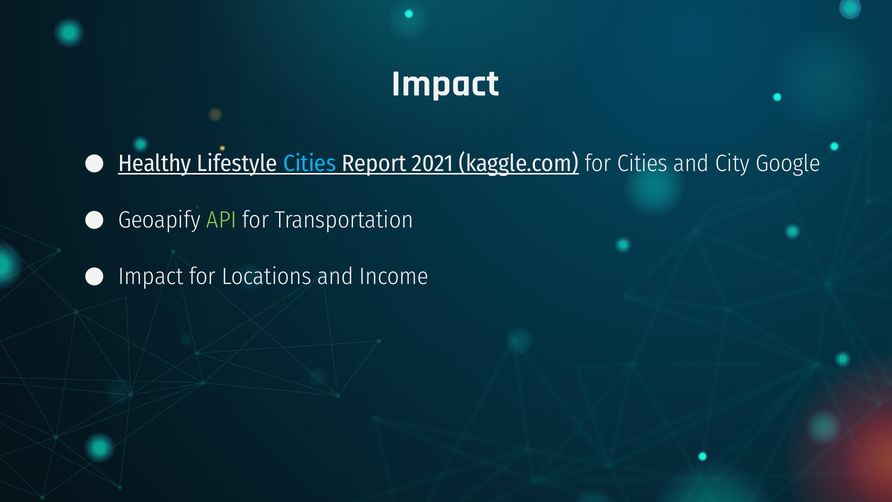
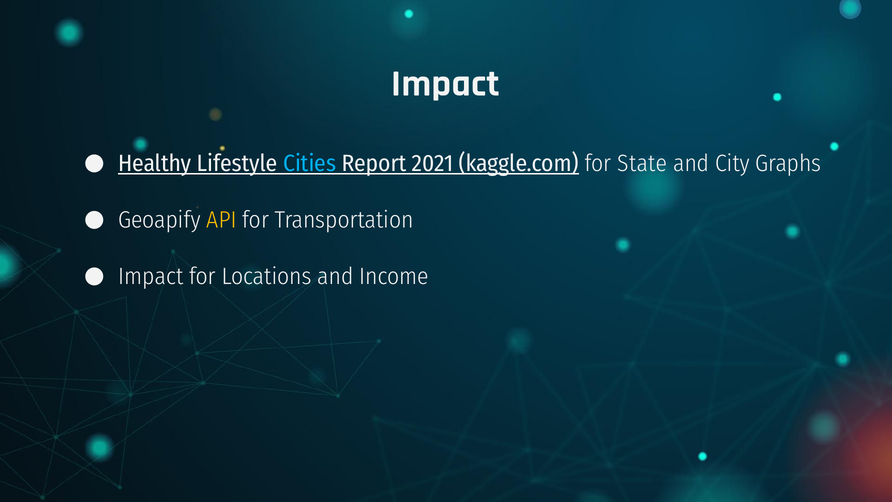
for Cities: Cities -> State (642, 163)
Google: Google -> Graphs (788, 163)
API colour: light green -> yellow (222, 220)
